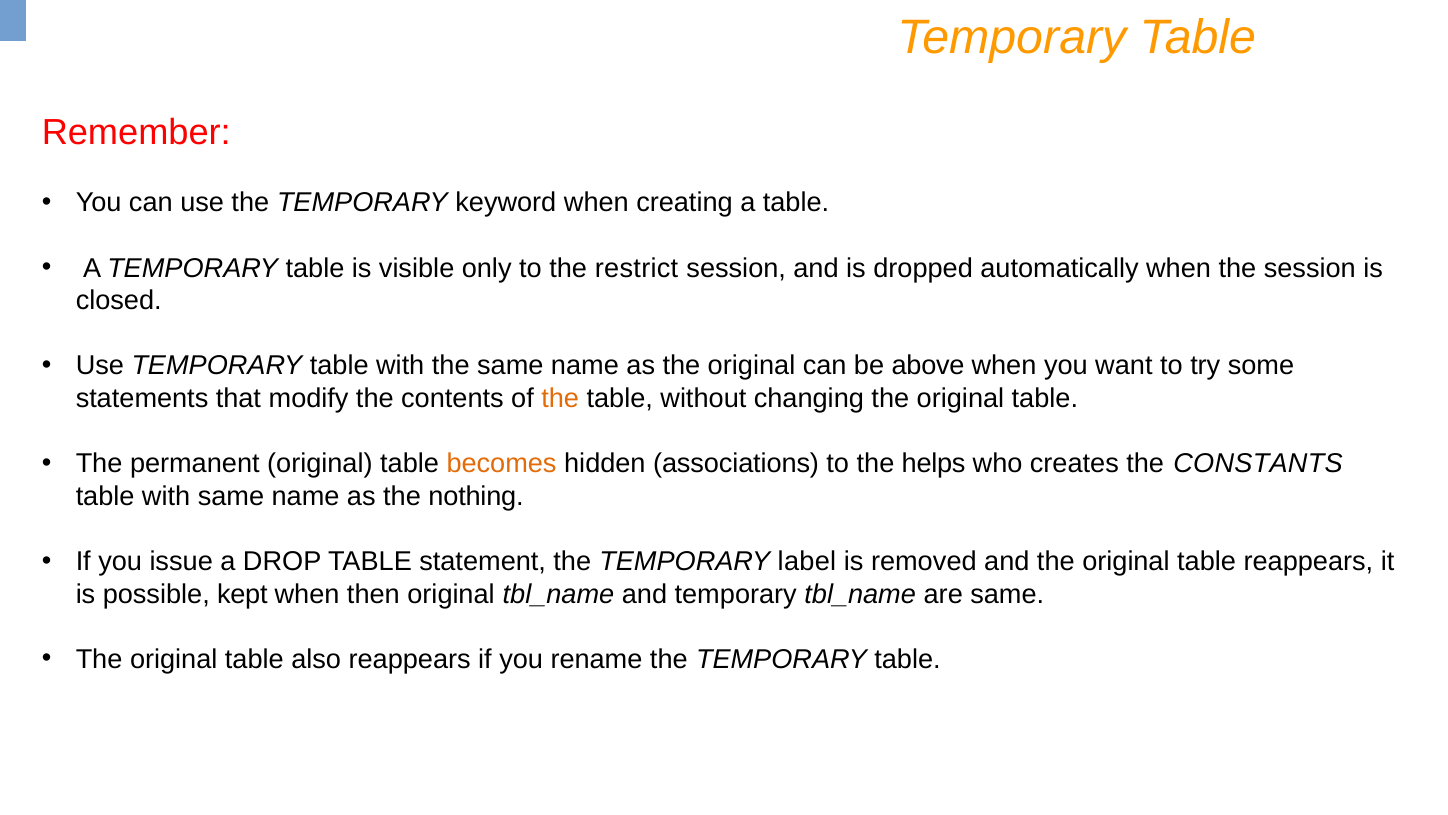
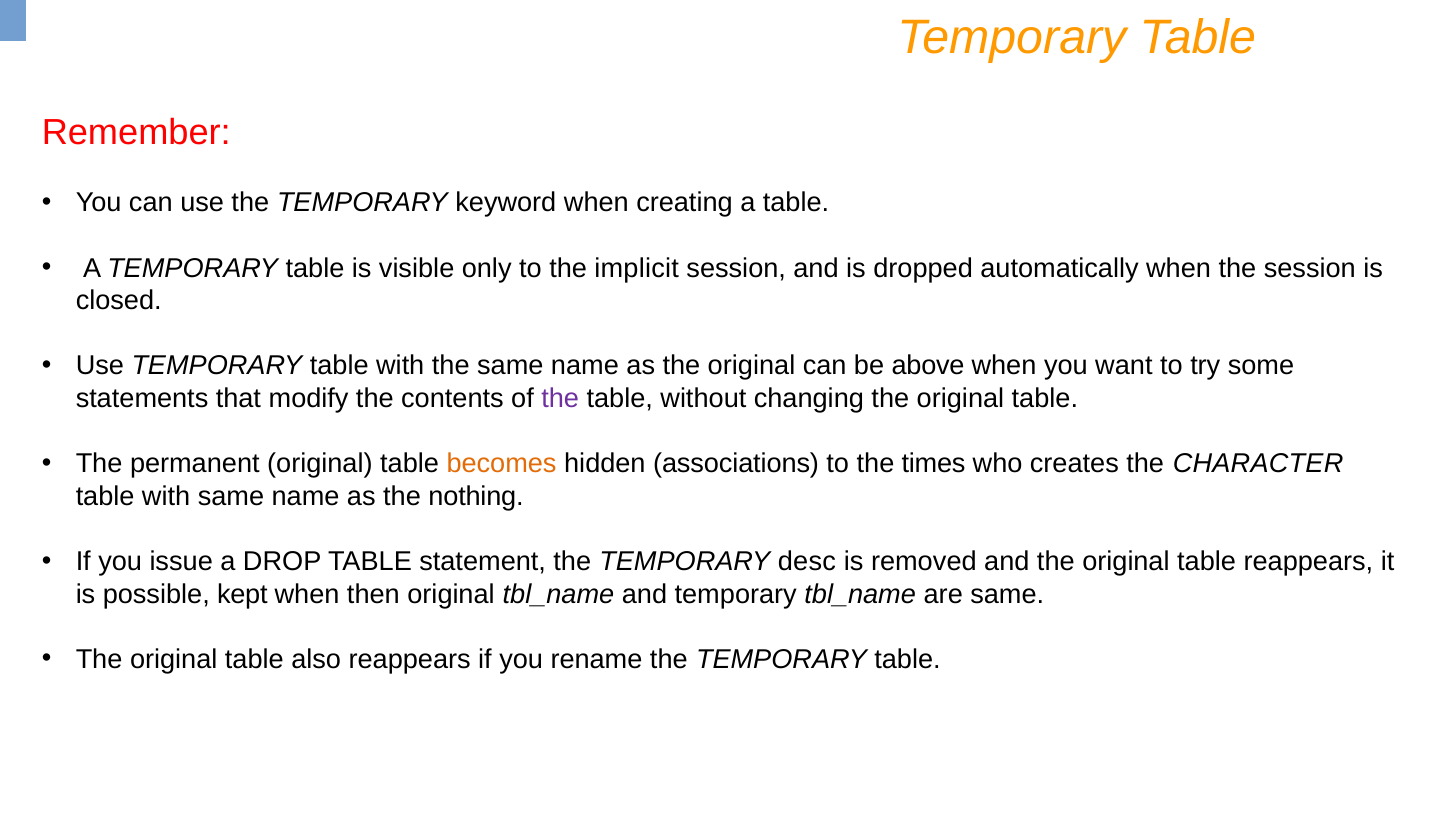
restrict: restrict -> implicit (637, 268)
the colour: orange -> purple (560, 398)
helps: helps -> times (934, 463)
CONSTANTS: CONSTANTS -> CHARACTER (1258, 463)
label: label -> desc (807, 561)
